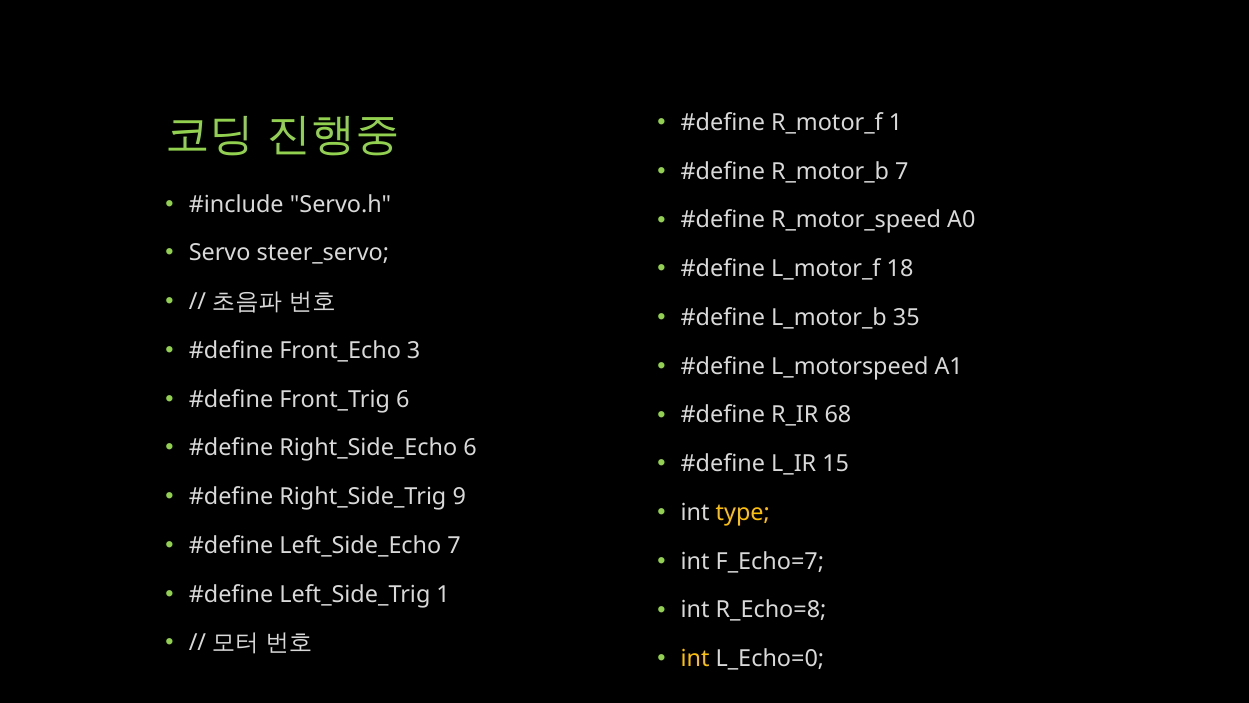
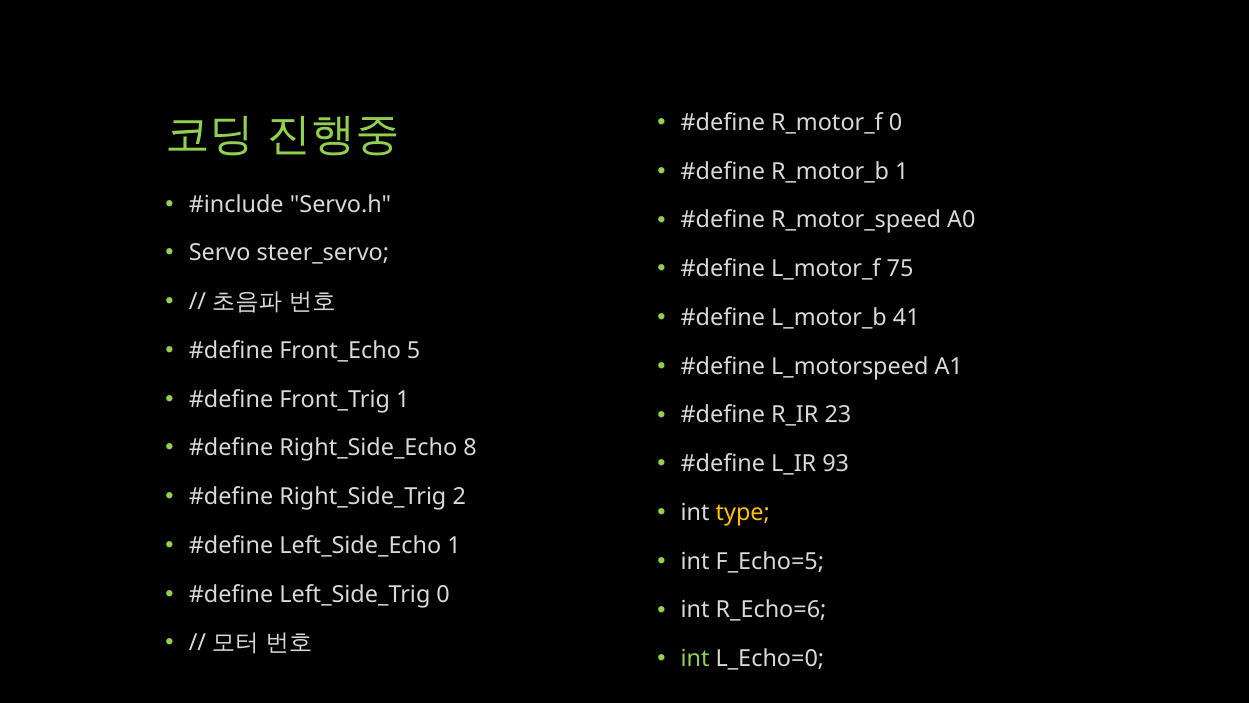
R_motor_f 1: 1 -> 0 (895, 123)
R_motor_b 7: 7 -> 1 (902, 171)
18: 18 -> 75 (900, 269)
35: 35 -> 41 (906, 317)
3: 3 -> 5 (414, 350)
Front_Trig 6: 6 -> 1 (403, 399)
68: 68 -> 23 (838, 415)
Right_Side_Echo 6: 6 -> 8 (470, 448)
15: 15 -> 93 (836, 464)
9: 9 -> 2 (459, 497)
Left_Side_Echo 7: 7 -> 1 (454, 545)
F_Echo=7: F_Echo=7 -> F_Echo=5 (770, 561)
Left_Side_Trig 1: 1 -> 0 (443, 594)
R_Echo=8: R_Echo=8 -> R_Echo=6 (771, 610)
int colour: yellow -> light green (695, 659)
